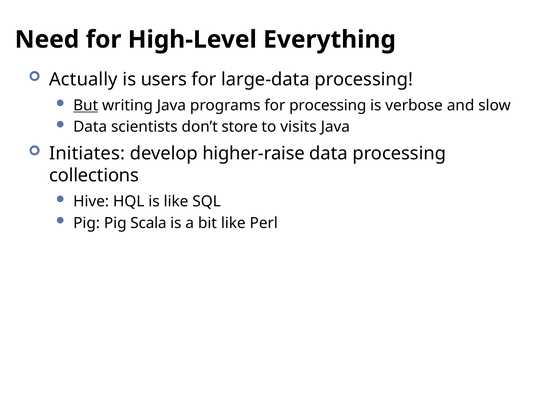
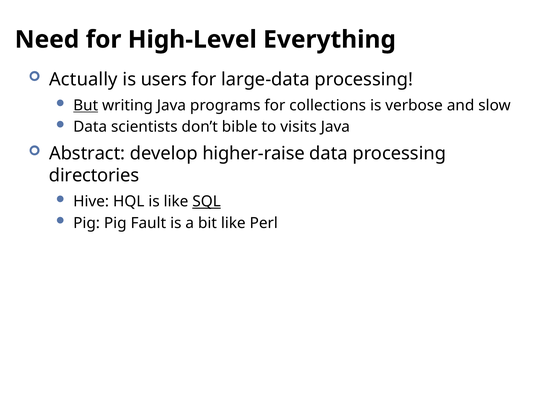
for processing: processing -> collections (328, 105)
store: store -> bible (240, 127)
Initiates: Initiates -> Abstract (87, 153)
collections: collections -> directories (94, 176)
SQL underline: none -> present (207, 202)
Scala: Scala -> Fault (148, 223)
